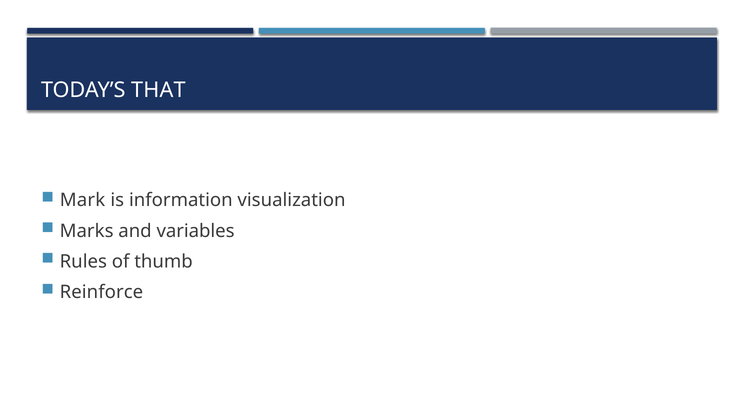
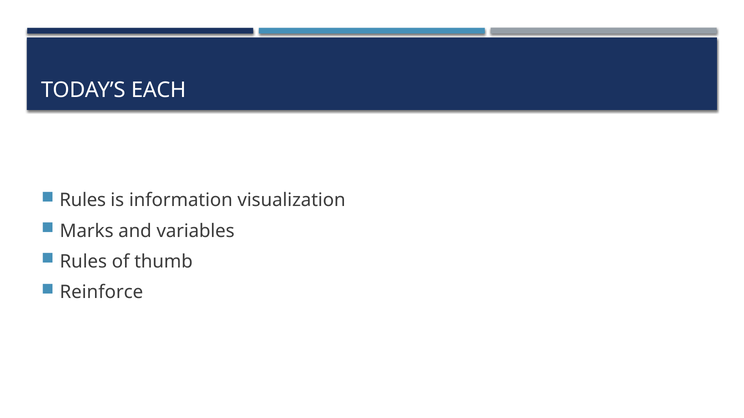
THAT: THAT -> EACH (159, 90)
Mark: Mark -> Rules (83, 201)
